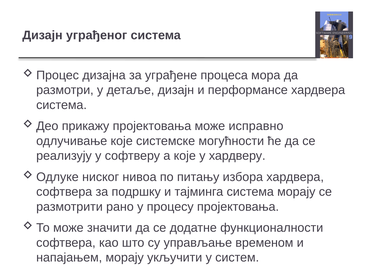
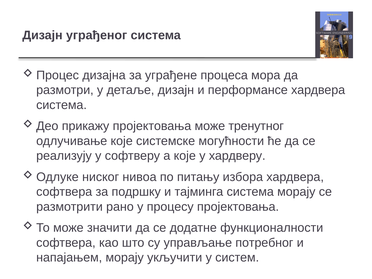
исправно: исправно -> тренутног (256, 126)
временом: временом -> потребног (264, 243)
